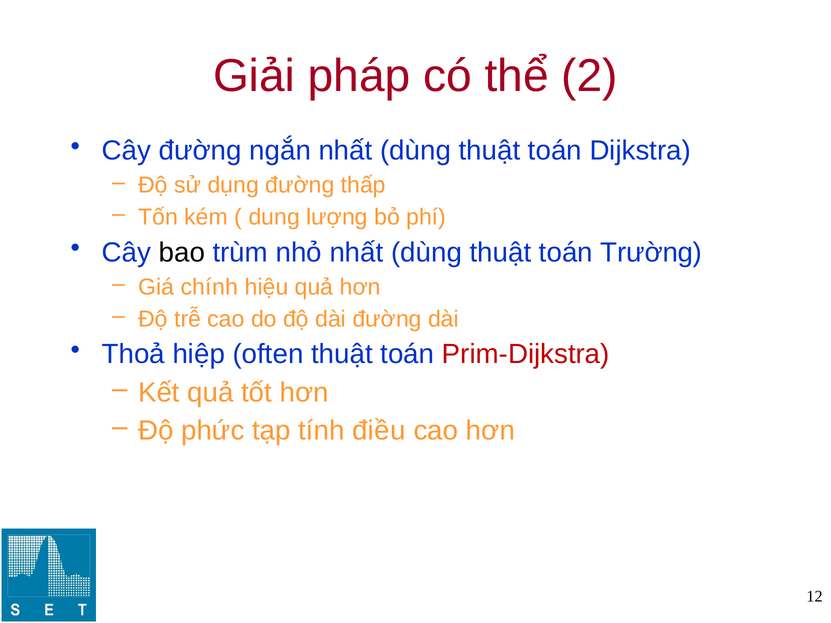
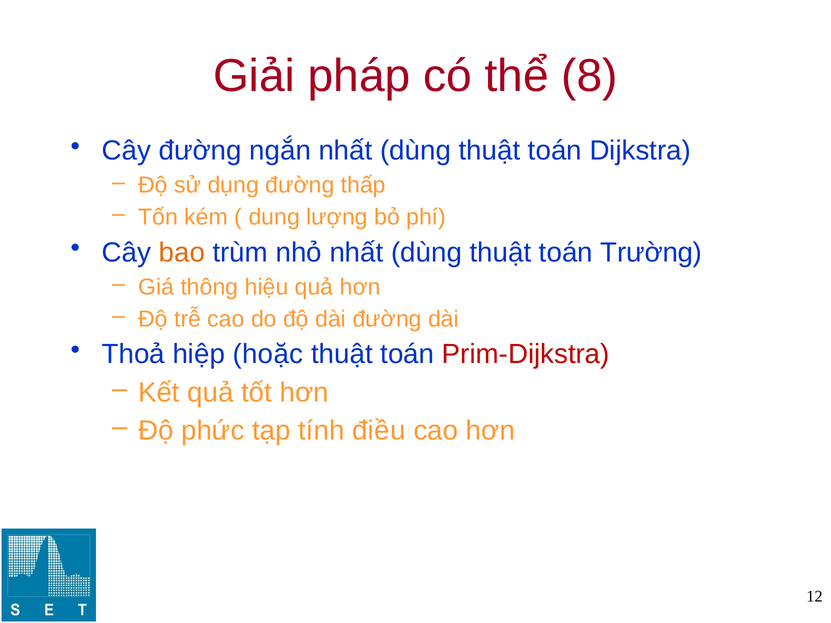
2: 2 -> 8 (590, 76)
bao colour: black -> orange (182, 252)
chính: chính -> thông (209, 287)
often: often -> hoặc (268, 354)
